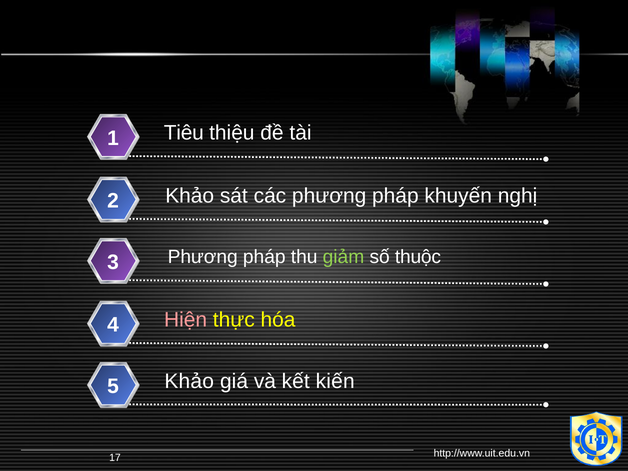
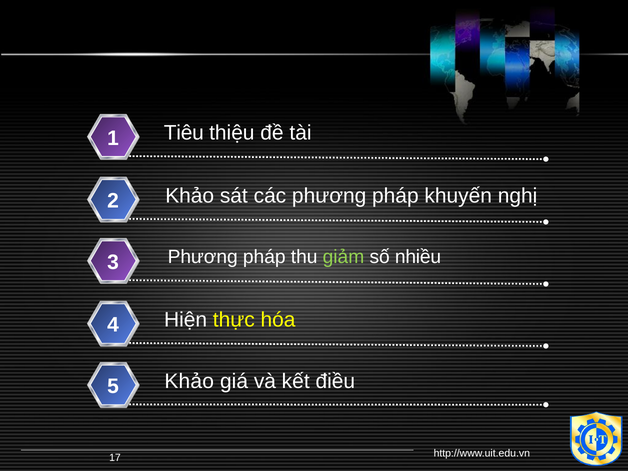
thuộc: thuộc -> nhiều (418, 257)
Hiện colour: pink -> white (186, 320)
kiến: kiến -> điều (335, 381)
